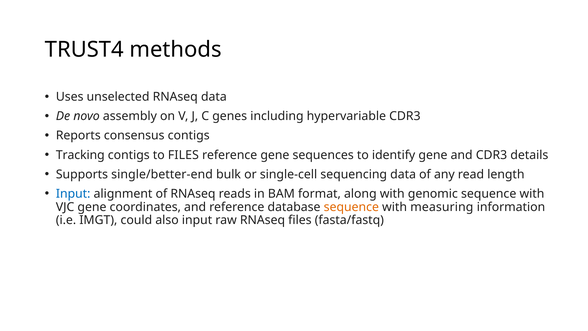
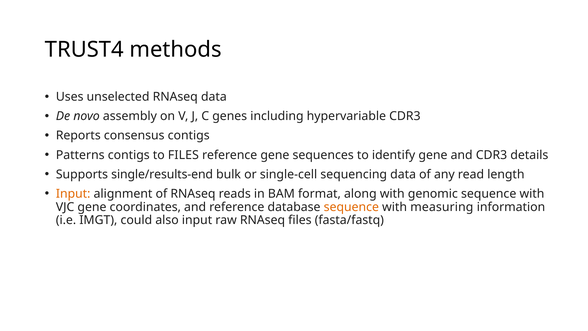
Tracking: Tracking -> Patterns (80, 155)
single/better-end: single/better-end -> single/results-end (162, 174)
Input colour: blue -> orange (73, 194)
